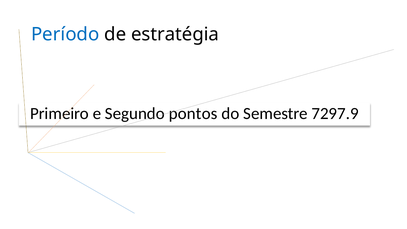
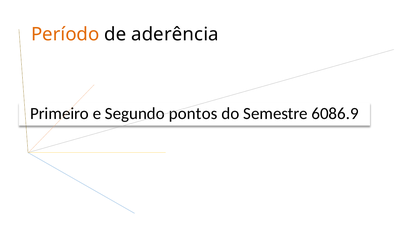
Período colour: blue -> orange (65, 34)
estratégia: estratégia -> aderência (175, 34)
7297.9: 7297.9 -> 6086.9 (335, 114)
